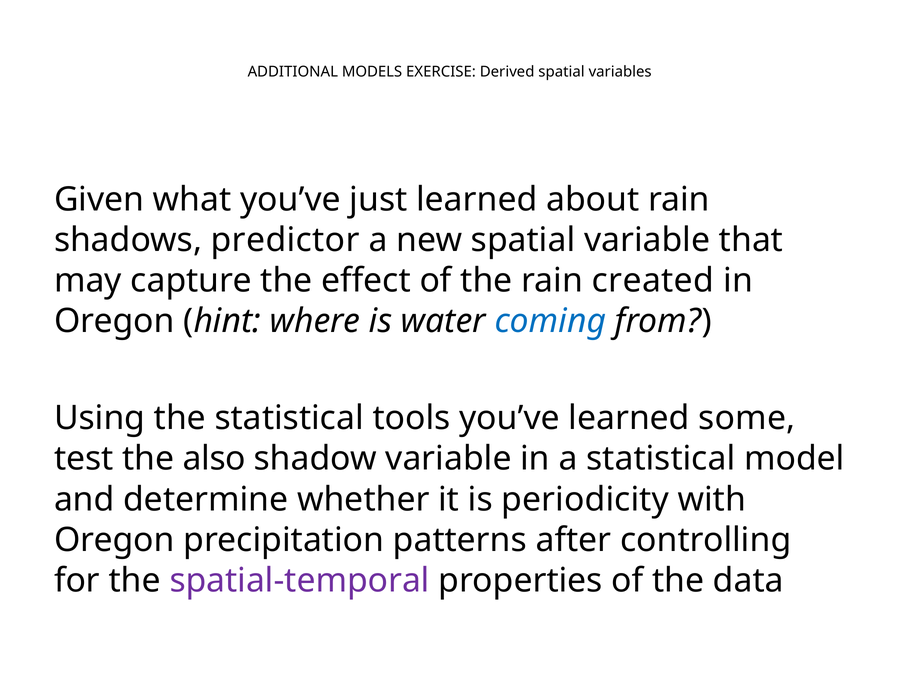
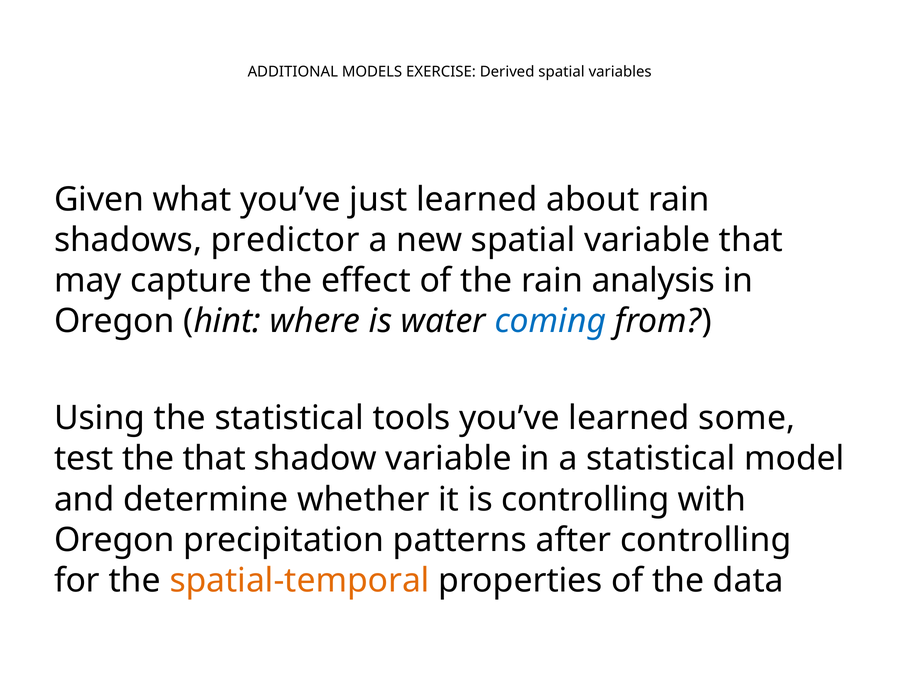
created: created -> analysis (653, 281)
the also: also -> that (214, 459)
is periodicity: periodicity -> controlling (585, 499)
spatial-temporal colour: purple -> orange (300, 580)
